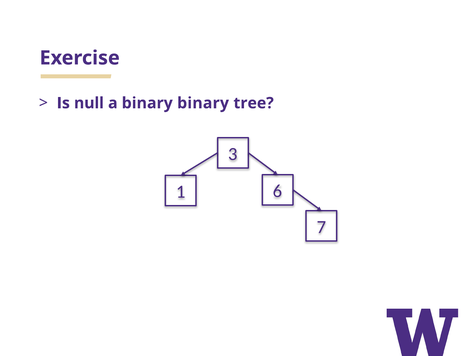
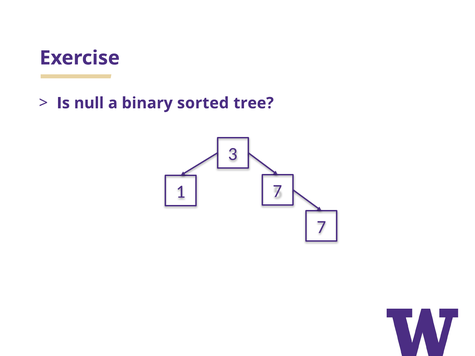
binary binary: binary -> sorted (203, 103)
1 6: 6 -> 7 (278, 191)
